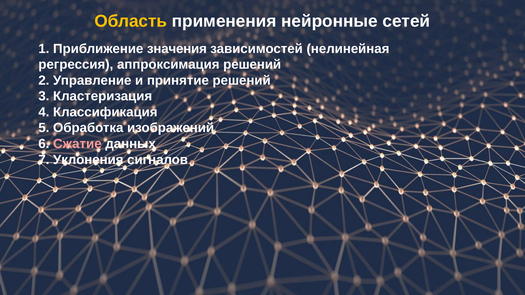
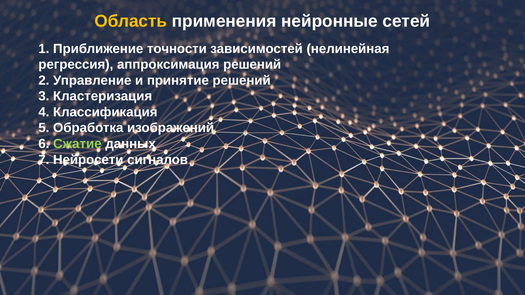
значения: значения -> точности (177, 49)
Сжатие colour: pink -> light green (77, 144)
Уклонения: Уклонения -> Нейросети (88, 160)
